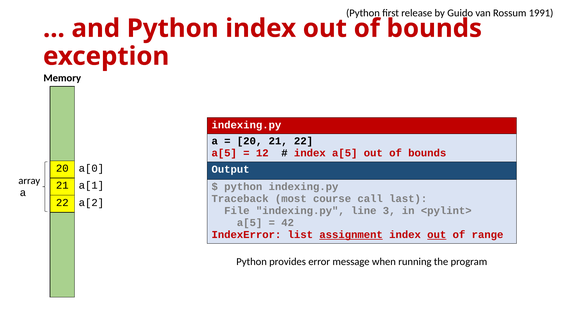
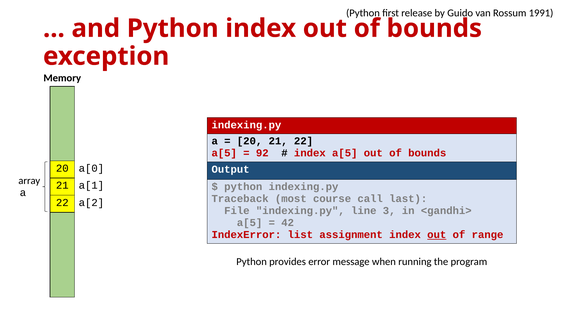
12: 12 -> 92 (262, 153)
<pylint>: <pylint> -> <gandhi> (446, 211)
assignment underline: present -> none (351, 235)
